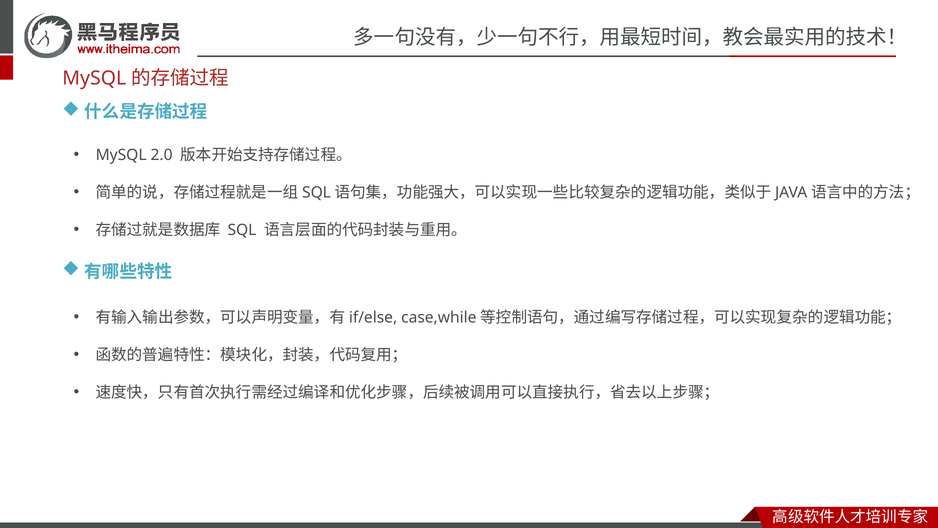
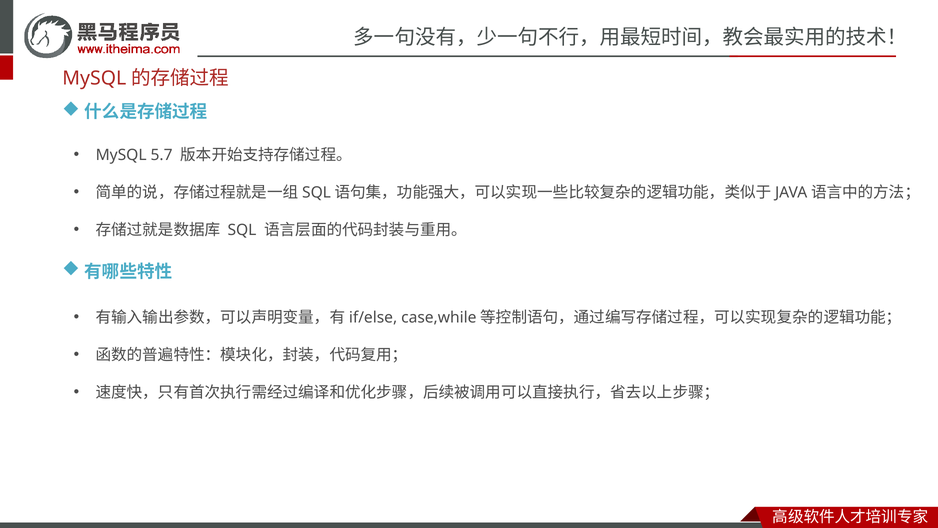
2.0: 2.0 -> 5.7 (162, 155)
